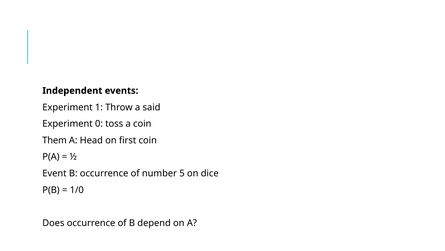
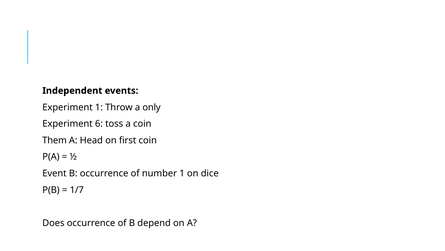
said: said -> only (152, 107)
0: 0 -> 6 (99, 123)
number 5: 5 -> 1 (182, 173)
1/0: 1/0 -> 1/7 (77, 189)
